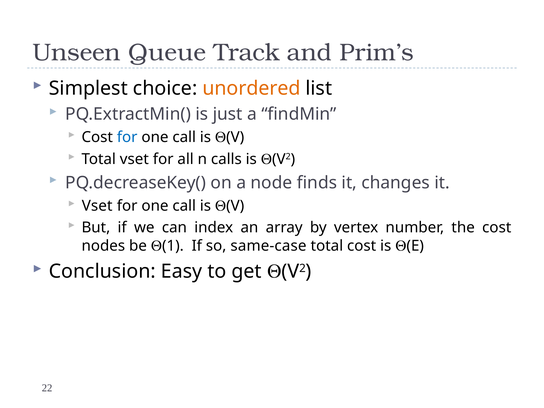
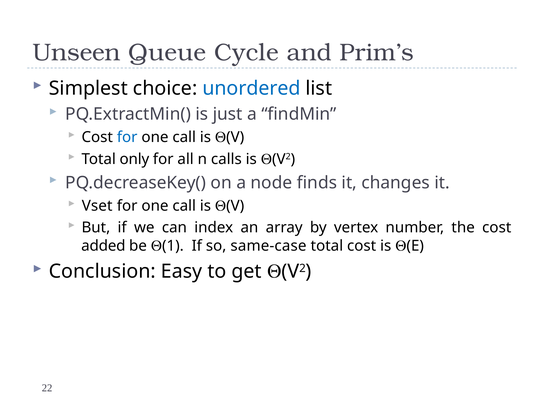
Track: Track -> Cycle (246, 52)
unordered colour: orange -> blue (251, 88)
Total vset: vset -> only (134, 159)
nodes: nodes -> added (103, 246)
